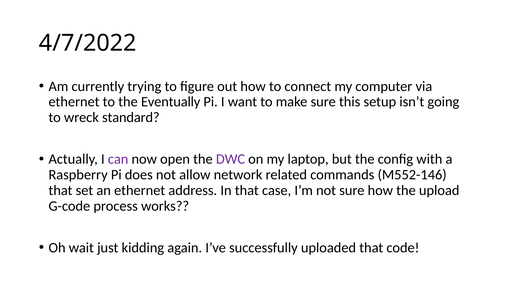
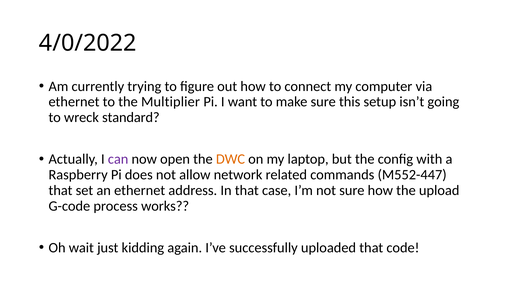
4/7/2022: 4/7/2022 -> 4/0/2022 (88, 43)
Eventually: Eventually -> Multiplier (171, 102)
DWC colour: purple -> orange (231, 159)
M552-146: M552-146 -> M552-447 (412, 174)
